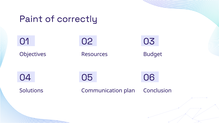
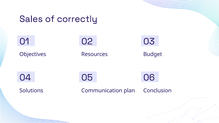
Paint: Paint -> Sales (31, 19)
